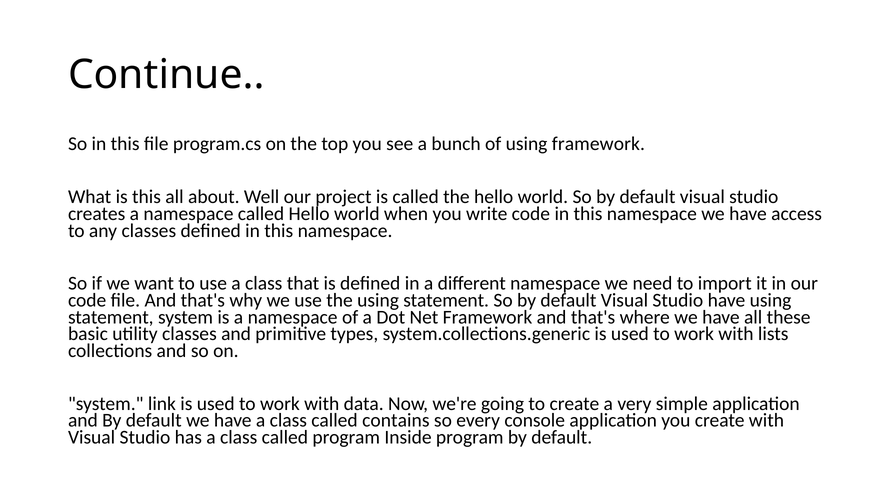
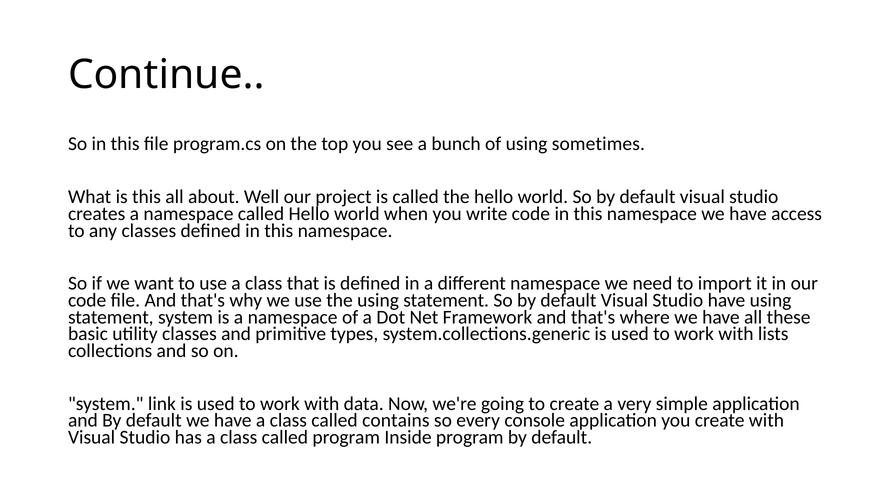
using framework: framework -> sometimes (598, 144)
